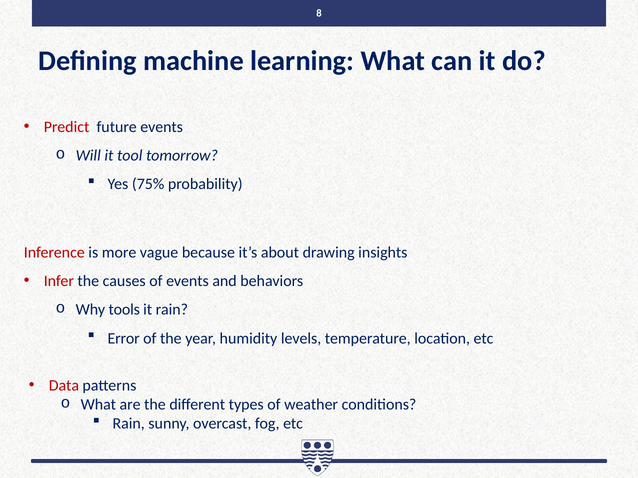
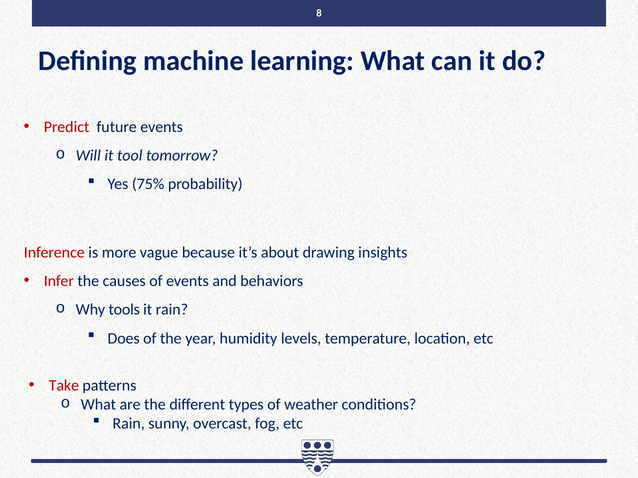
Error: Error -> Does (124, 339)
Data: Data -> Take (64, 386)
